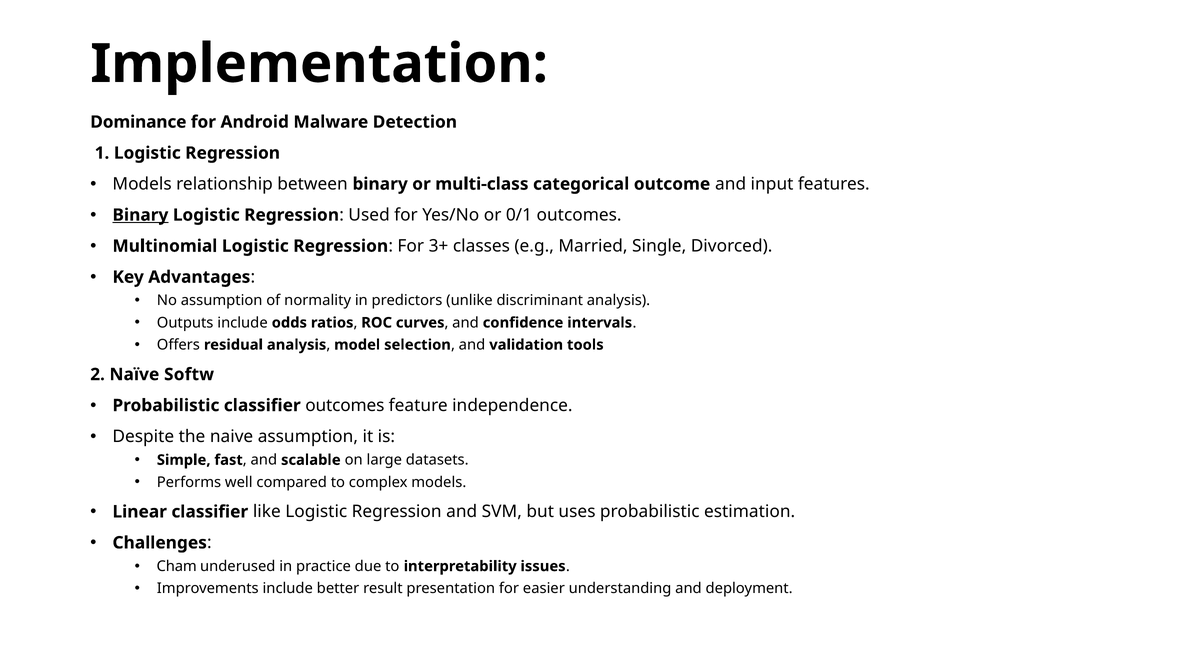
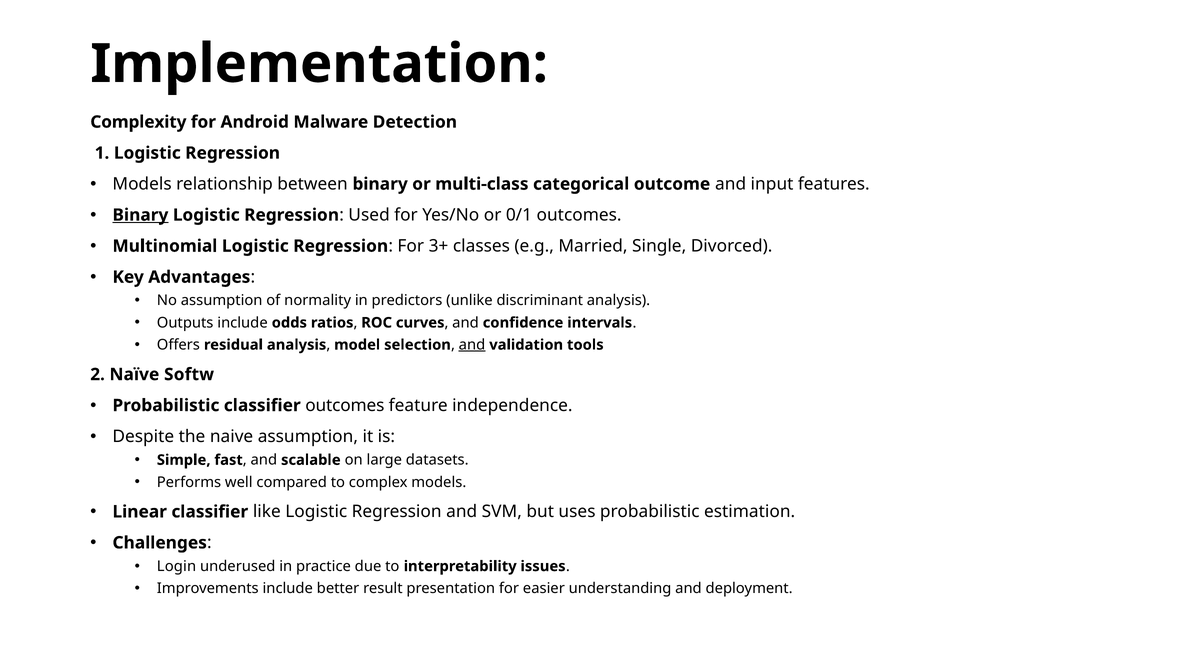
Dominance: Dominance -> Complexity (138, 122)
and underline: none -> present (472, 345)
Cham: Cham -> Login (177, 566)
